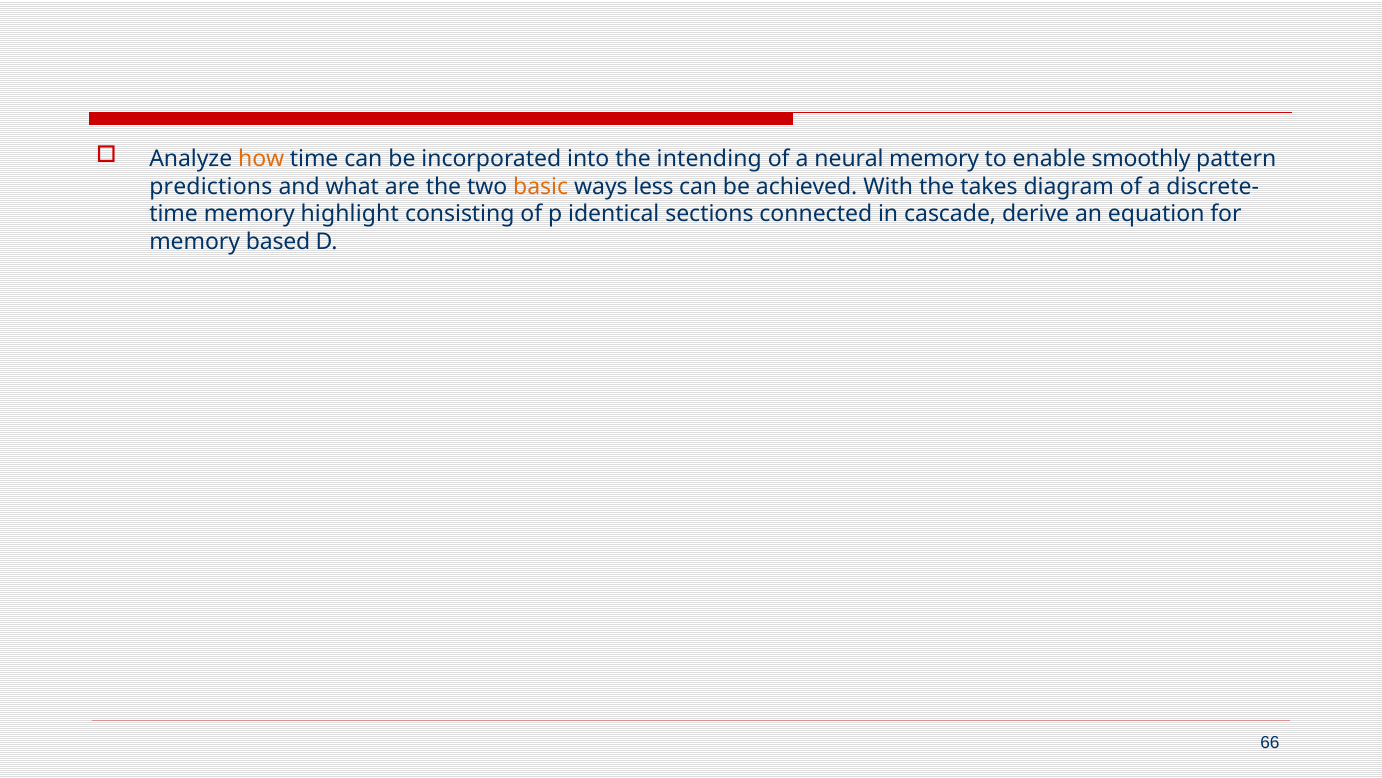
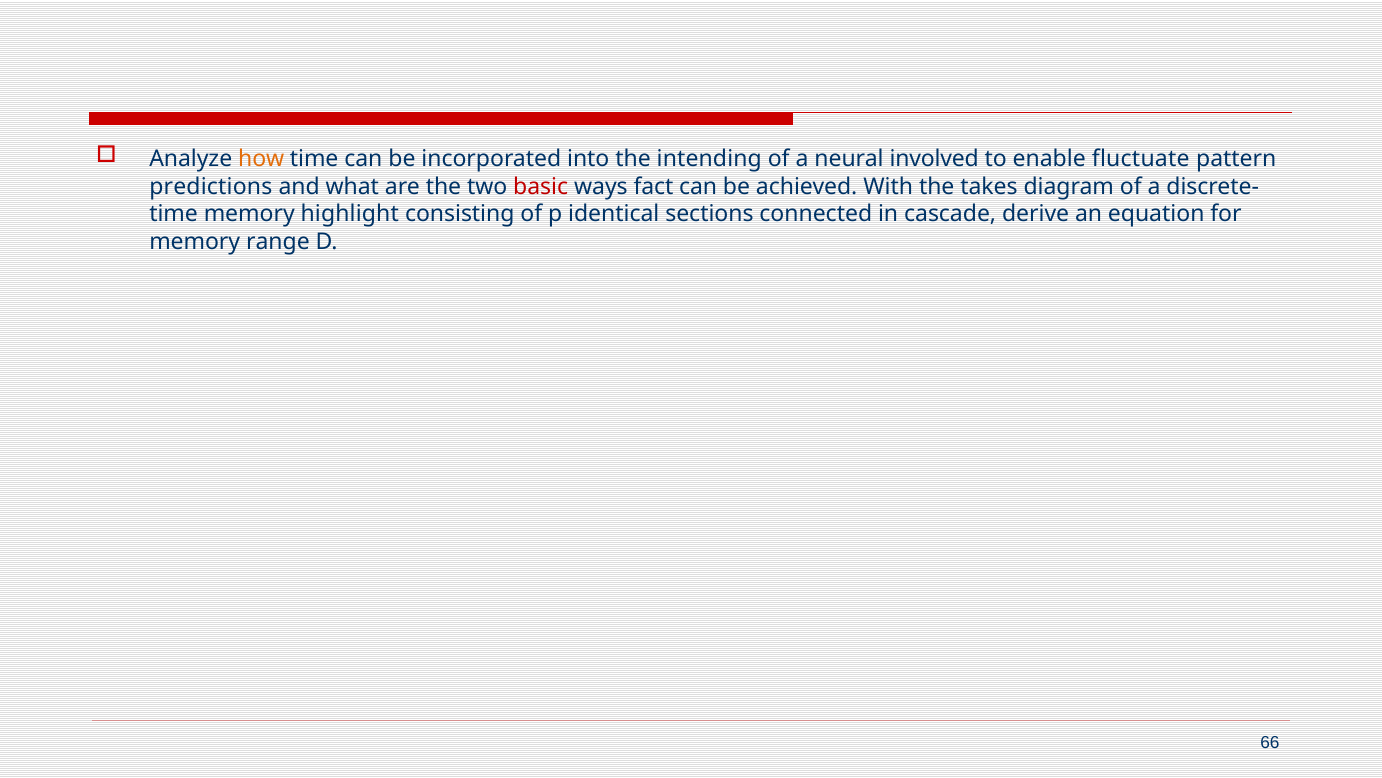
neural memory: memory -> involved (934, 159)
smoothly: smoothly -> fluctuate (1141, 159)
basic colour: orange -> red (541, 186)
less: less -> fact (653, 186)
based: based -> range (278, 242)
